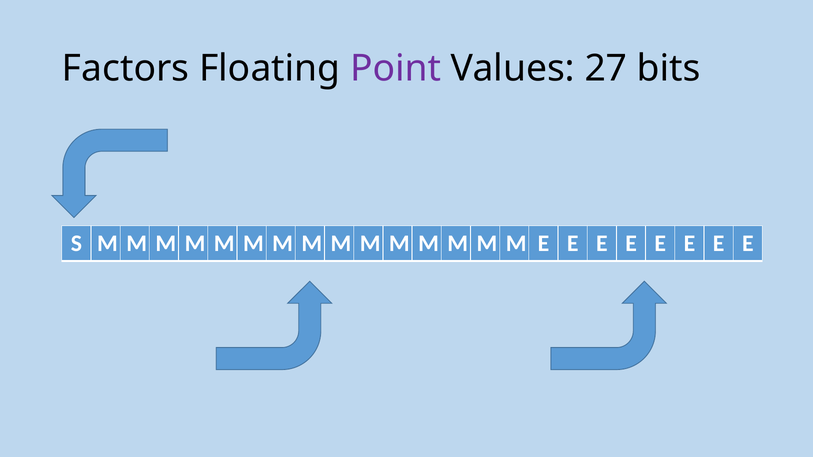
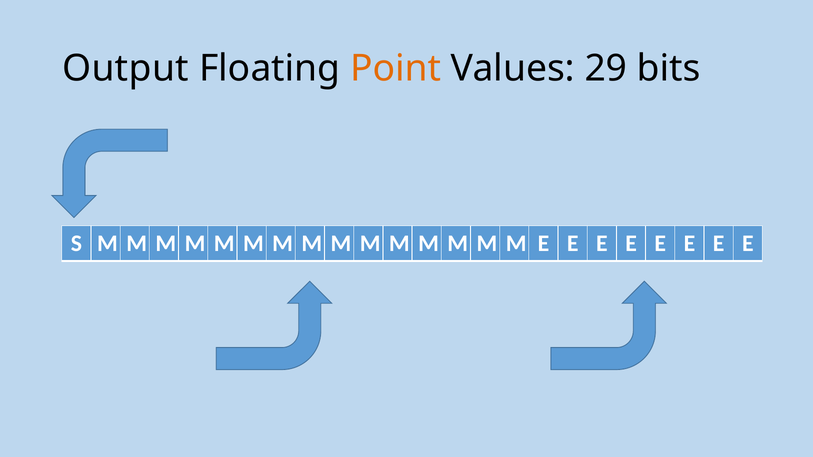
Factors: Factors -> Output (125, 68)
Point colour: purple -> orange (396, 68)
27: 27 -> 29 (606, 68)
